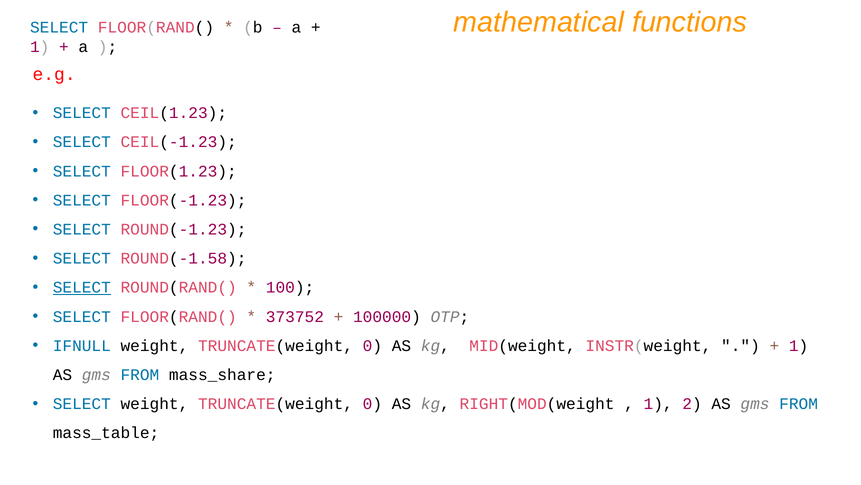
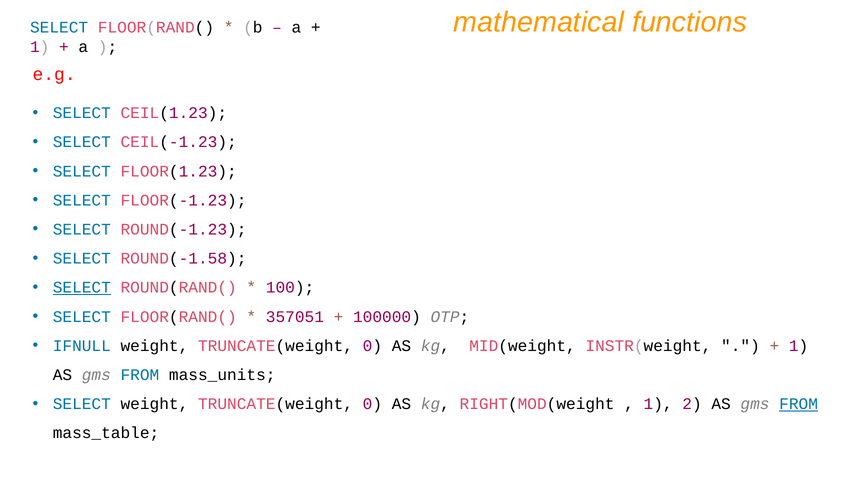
373752: 373752 -> 357051 (295, 316)
mass_share: mass_share -> mass_units (222, 374)
FROM underline: none -> present (799, 403)
